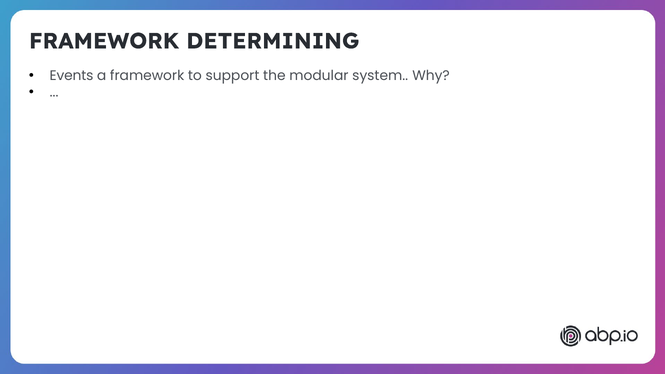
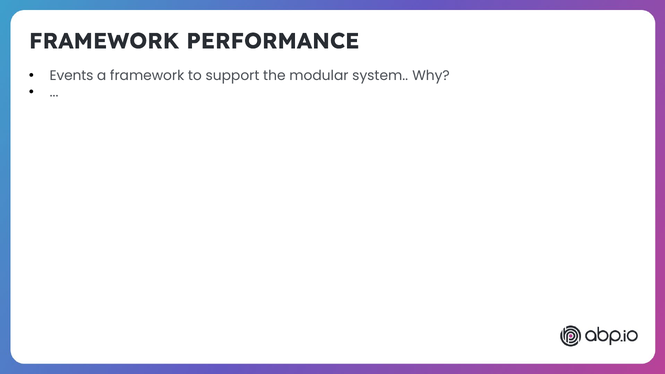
DETERMINING: DETERMINING -> PERFORMANCE (273, 41)
